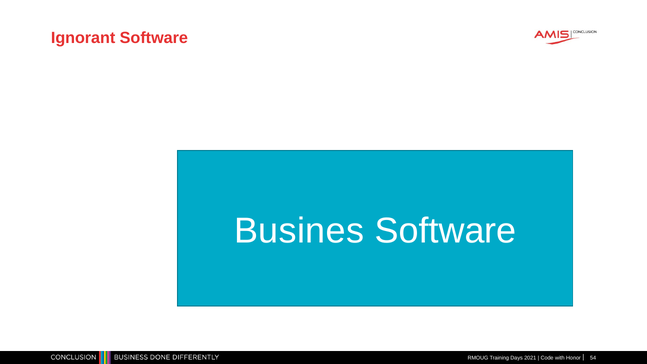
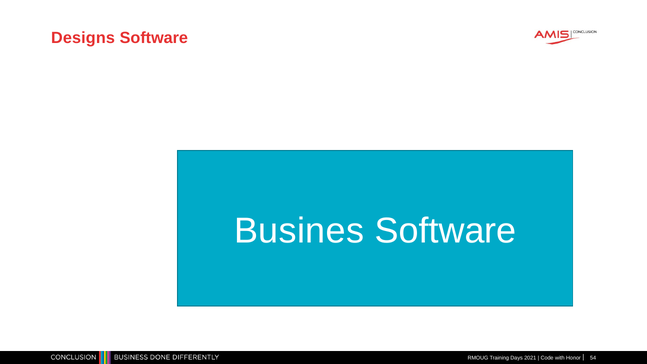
Ignorant: Ignorant -> Designs (83, 38)
